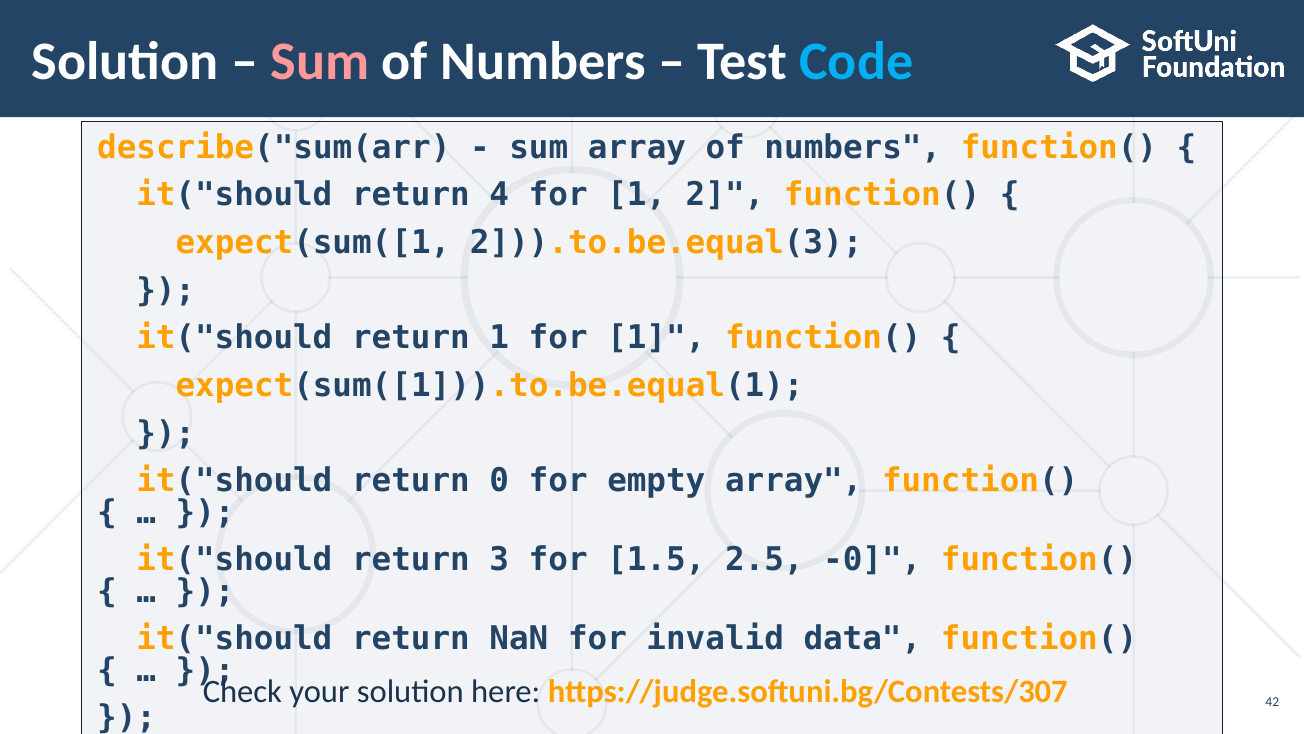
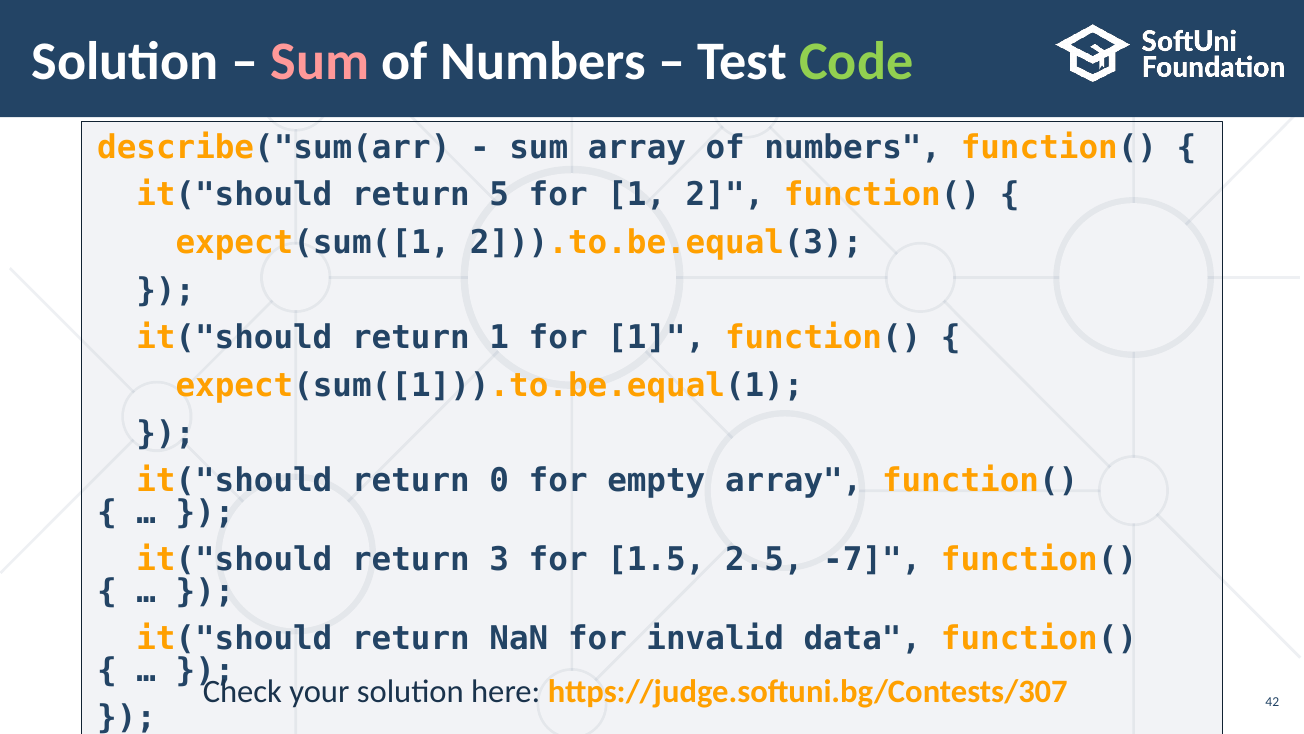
Code colour: light blue -> light green (856, 62)
4: 4 -> 5 (499, 195)
-0: -0 -> -7 (872, 560)
